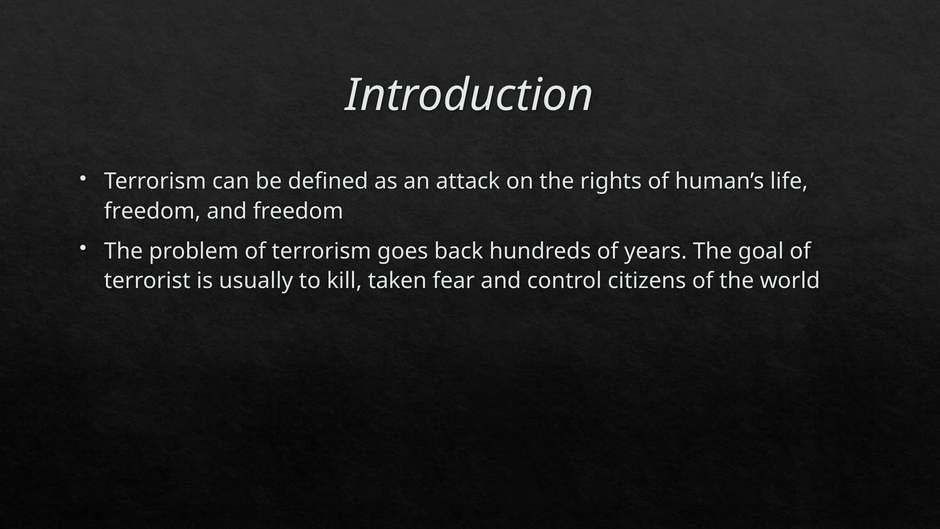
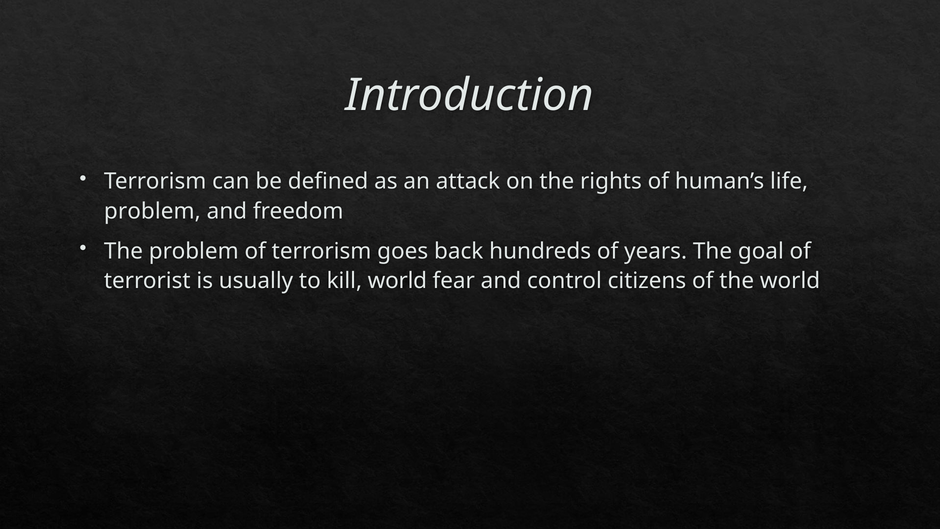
freedom: freedom -> problem (152, 211)
kill taken: taken -> world (397, 281)
